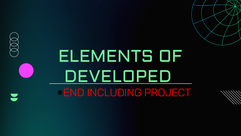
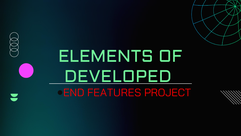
INCLUDING: INCLUDING -> FEATURES (114, 92)
